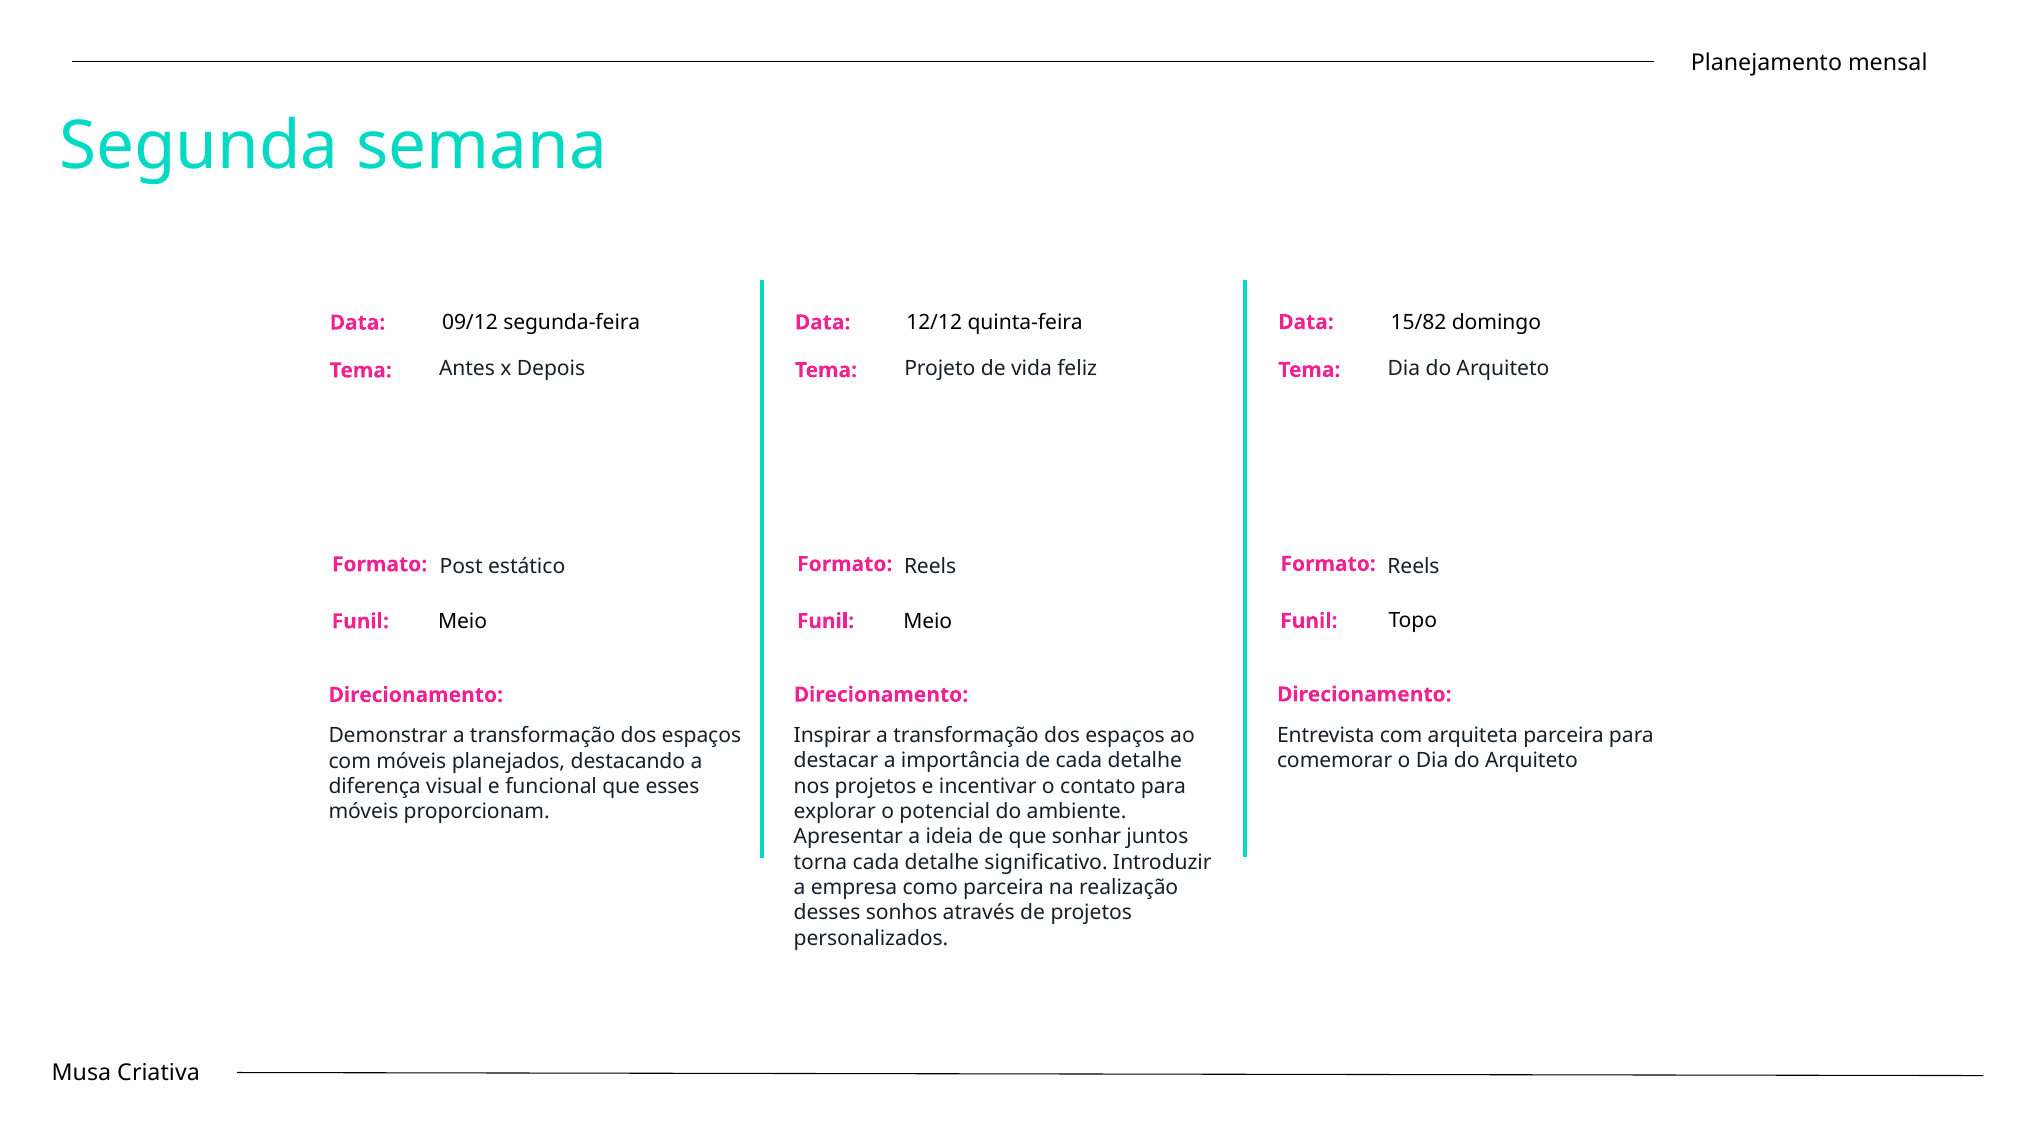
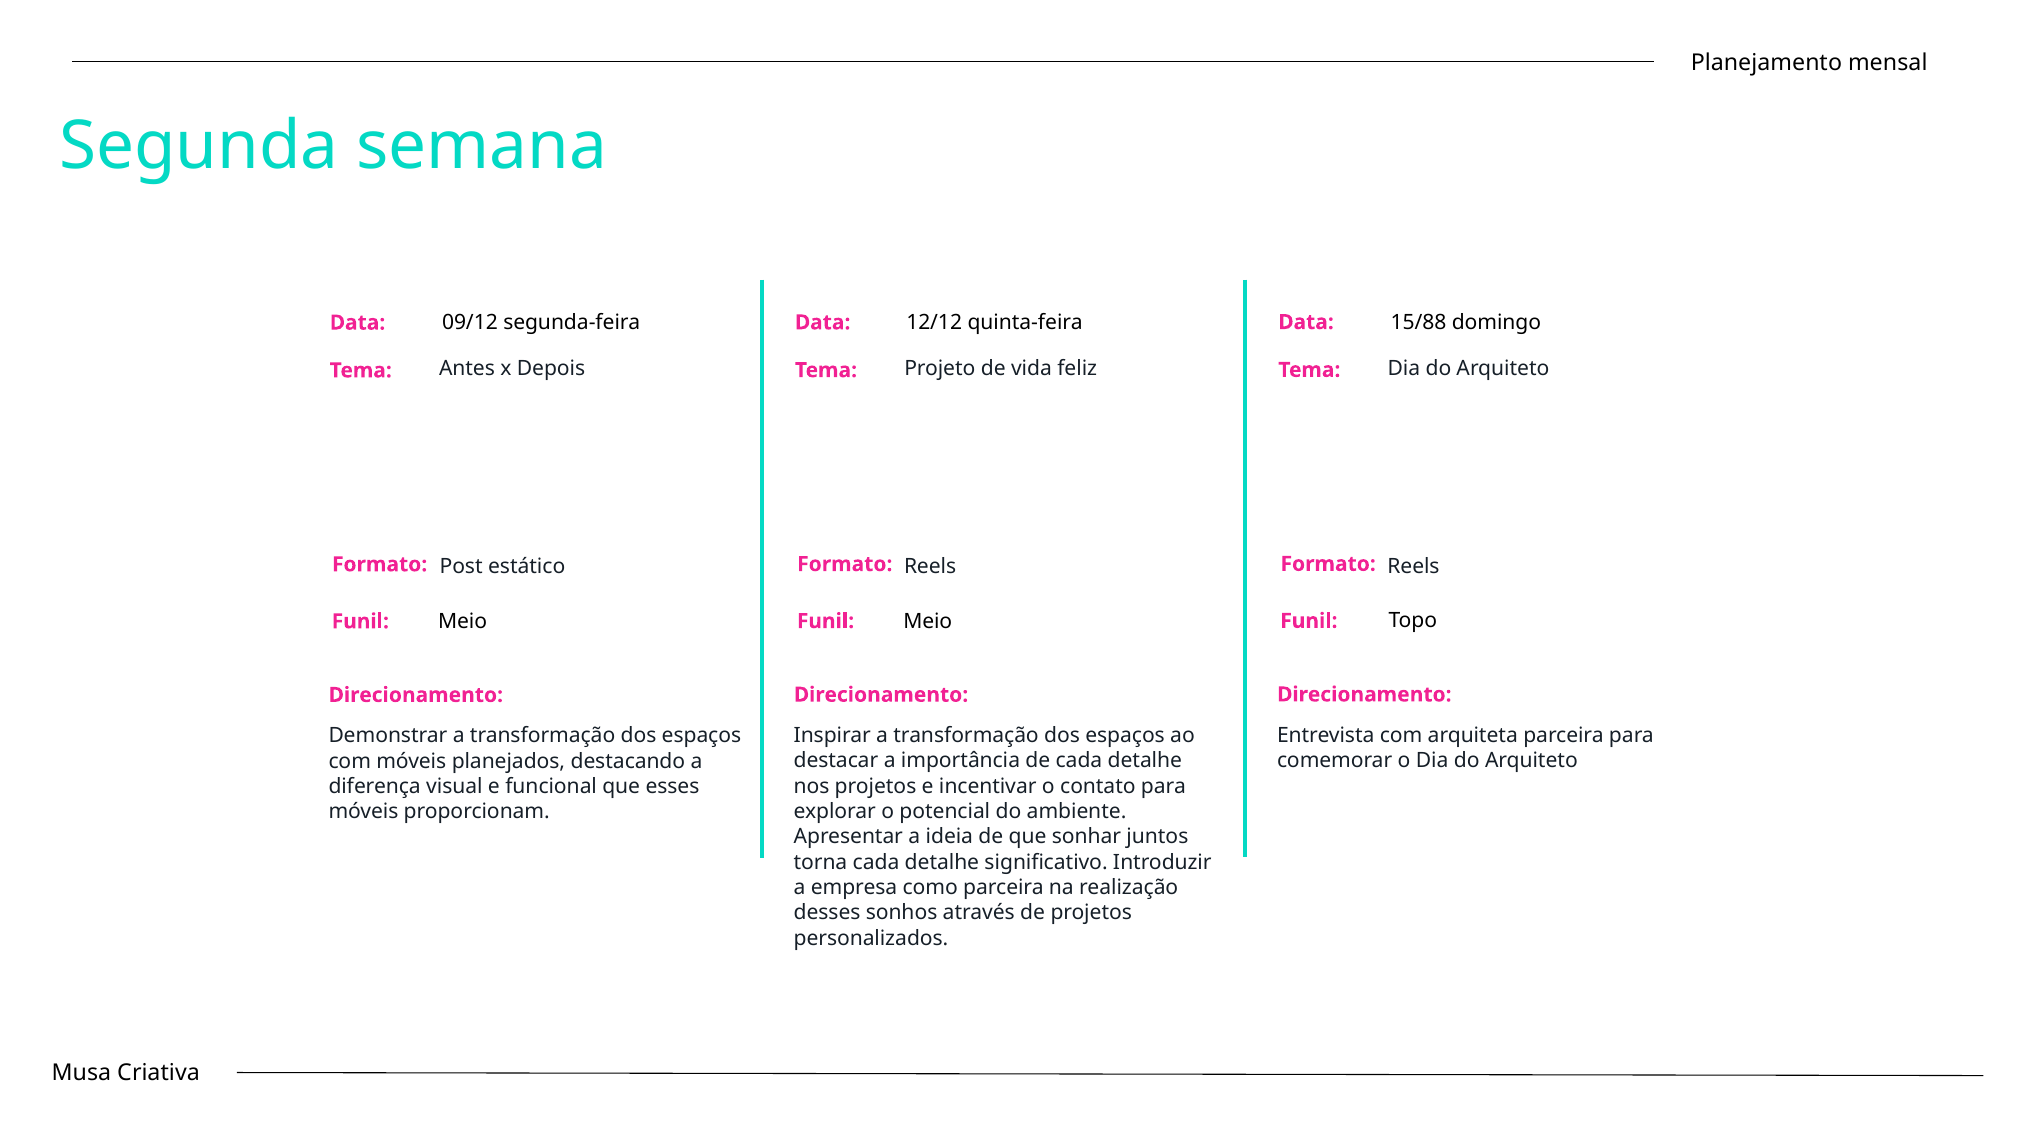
15/82: 15/82 -> 15/88 (1419, 322)
